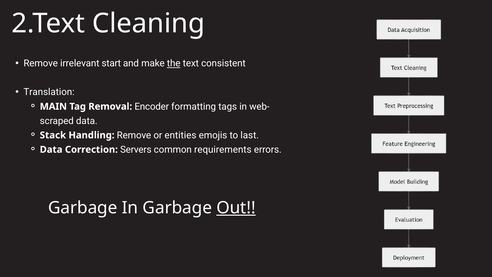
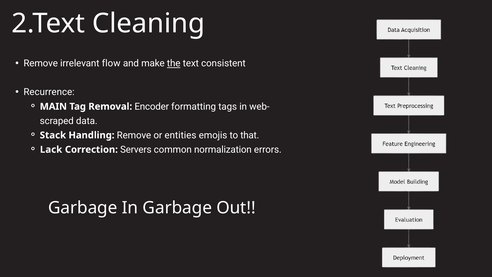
start: start -> flow (111, 63)
Translation: Translation -> Recurrence (49, 92)
last: last -> that (250, 135)
Data: Data -> Lack (51, 149)
requirements: requirements -> normalization (223, 149)
Out underline: present -> none (236, 208)
